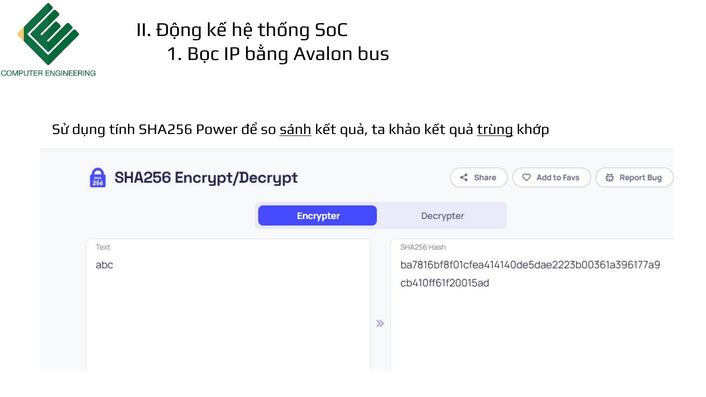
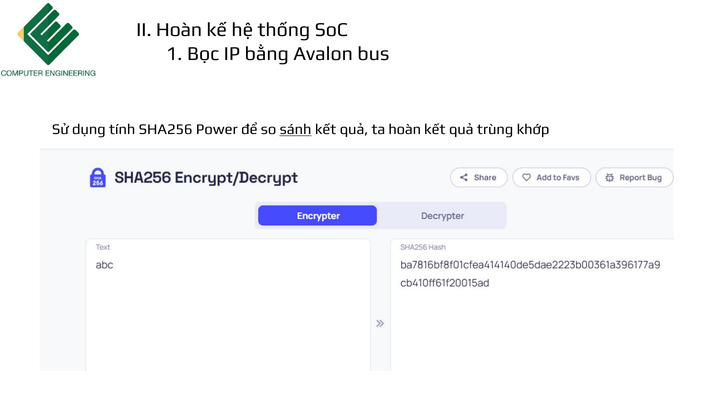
II Động: Động -> Hoàn (179, 30)
ta khảo: khảo -> hoàn (405, 130)
trùng underline: present -> none (495, 130)
